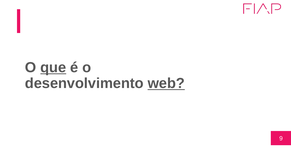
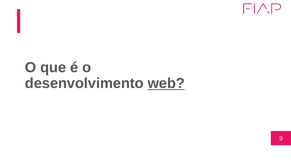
que underline: present -> none (53, 67)
